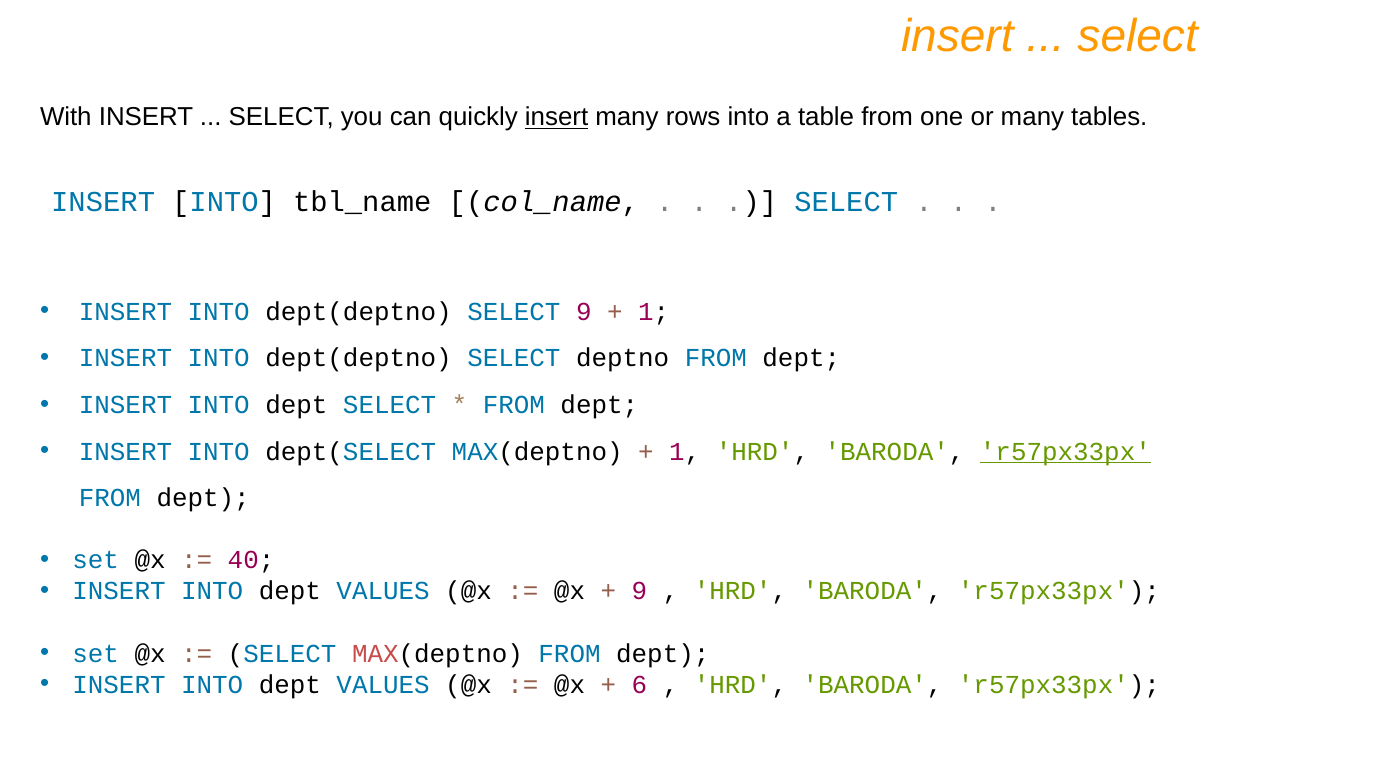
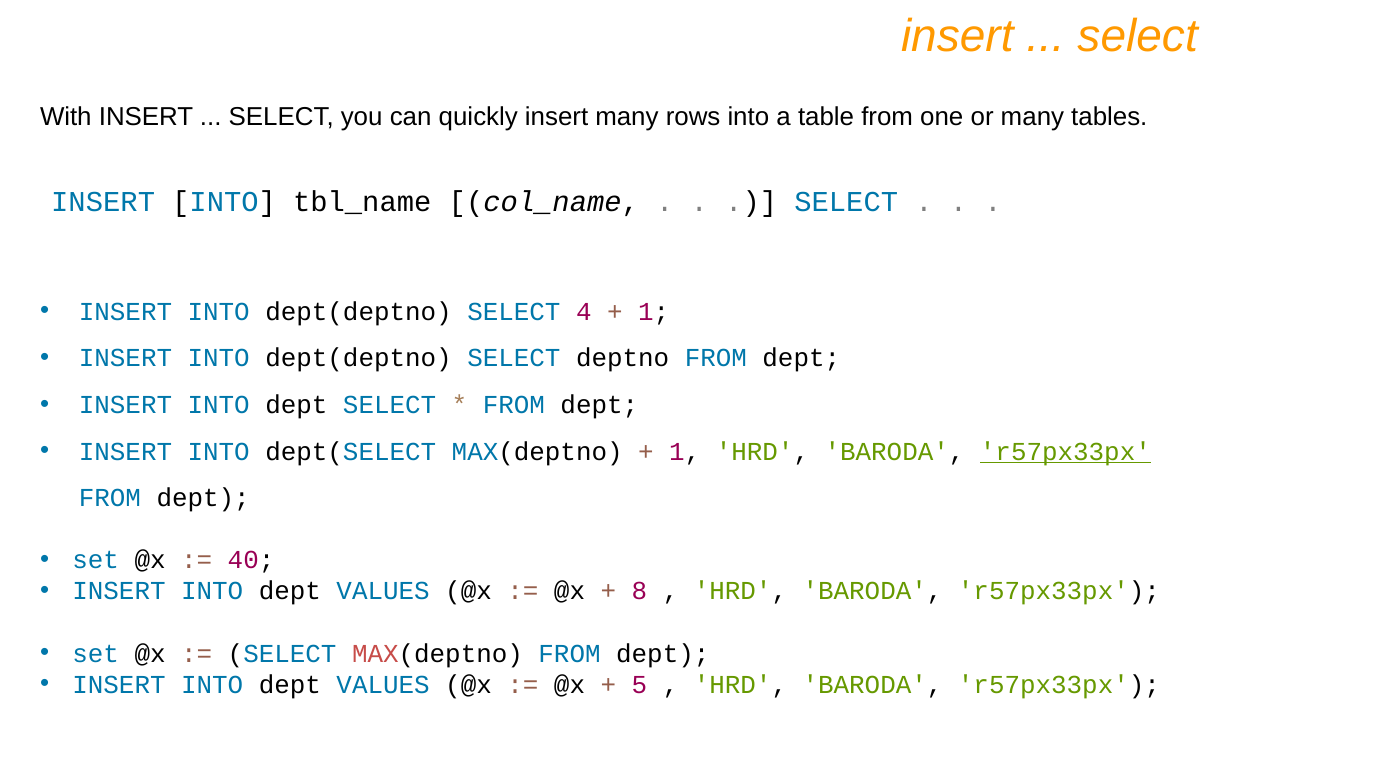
insert underline: present -> none (557, 117)
SELECT 9: 9 -> 4 (584, 312)
9: 9 -> 8 (639, 591)
6: 6 -> 5 (639, 685)
